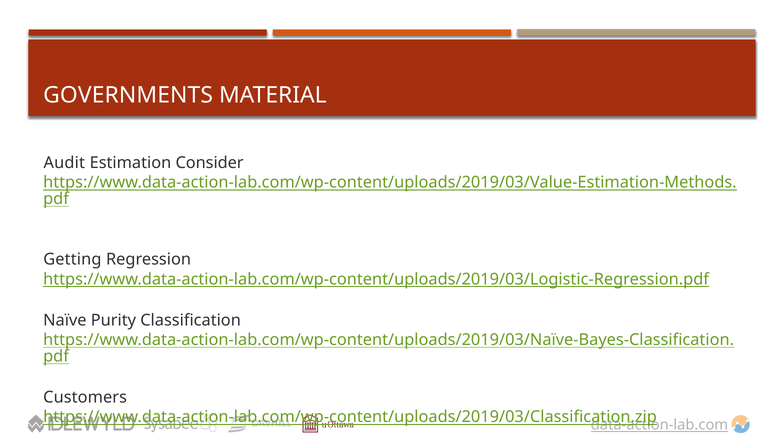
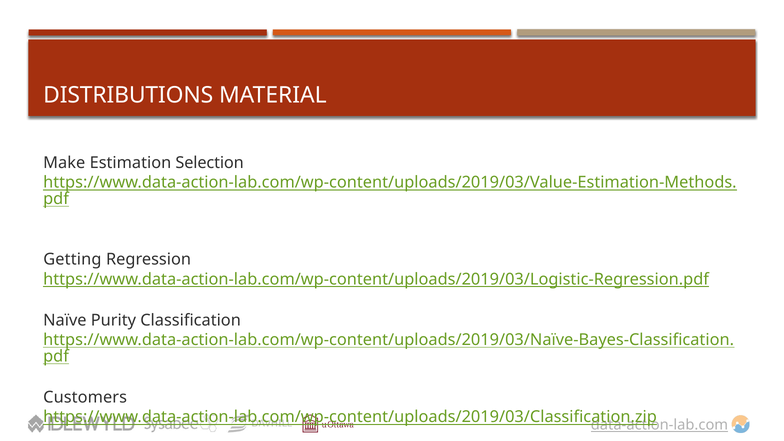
GOVERNMENTS: GOVERNMENTS -> DISTRIBUTIONS (128, 95)
Audit: Audit -> Make (64, 163)
Consider: Consider -> Selection (210, 163)
